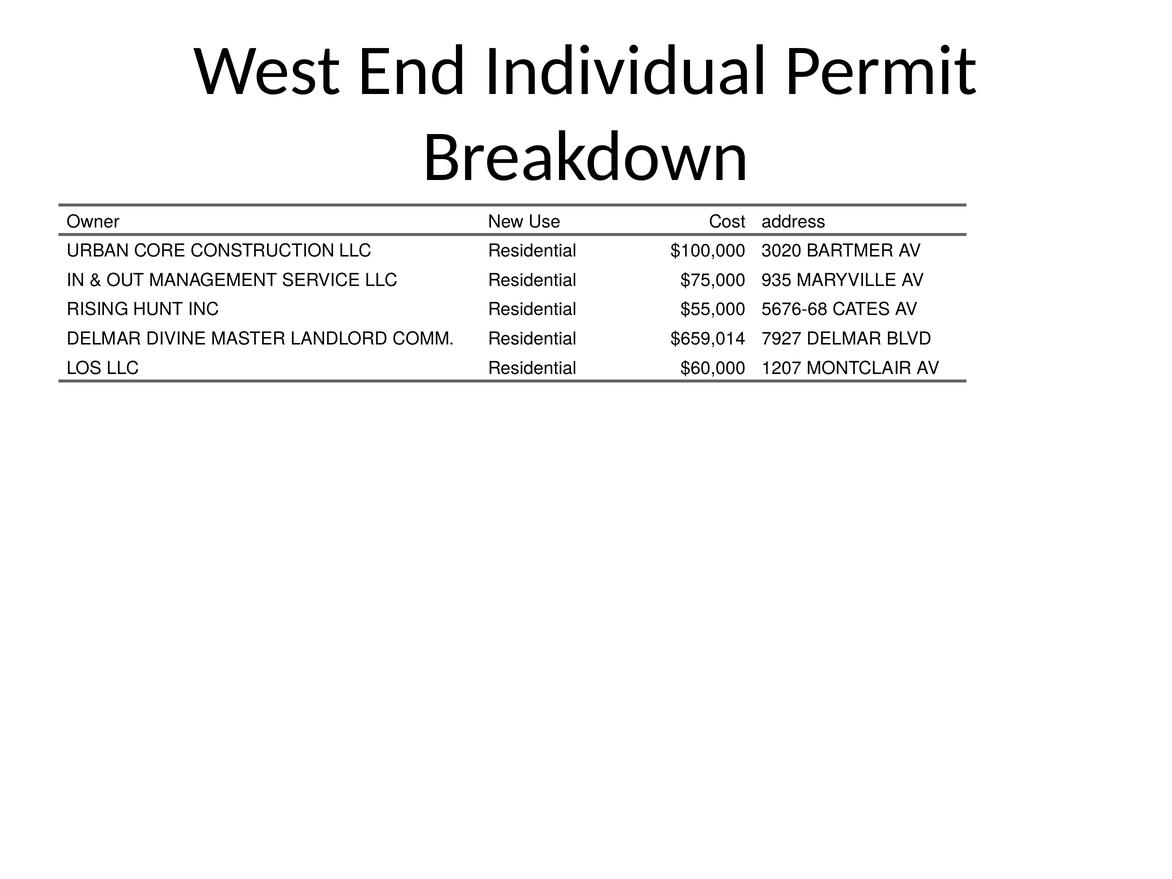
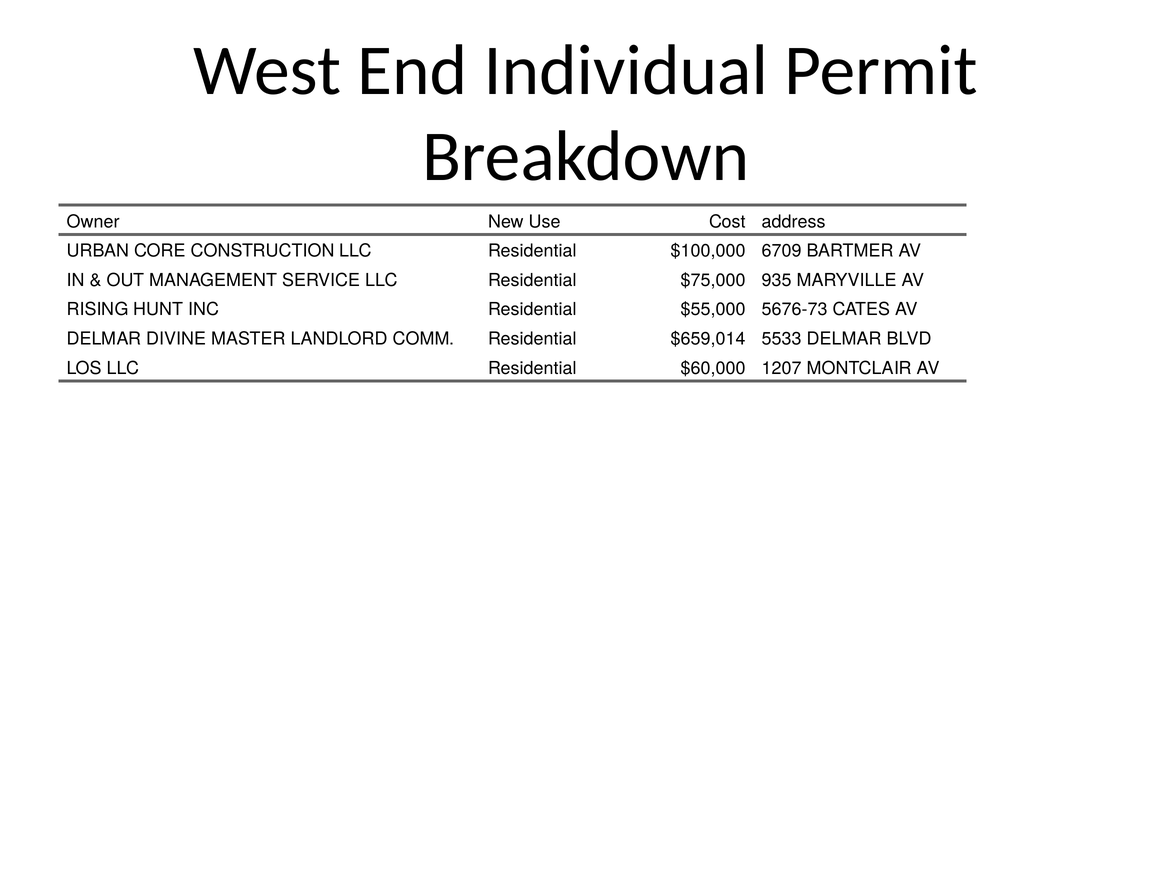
3020: 3020 -> 6709 (782, 251)
5676-68: 5676-68 -> 5676-73 (795, 310)
7927: 7927 -> 5533 (782, 339)
